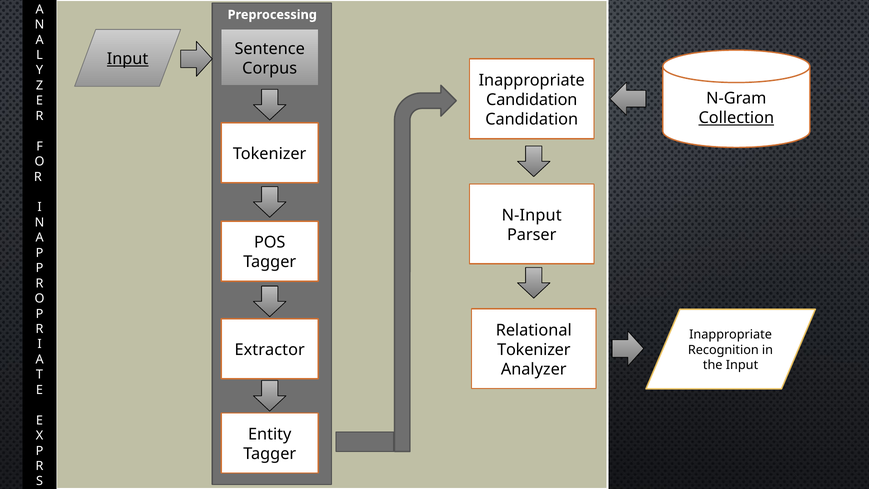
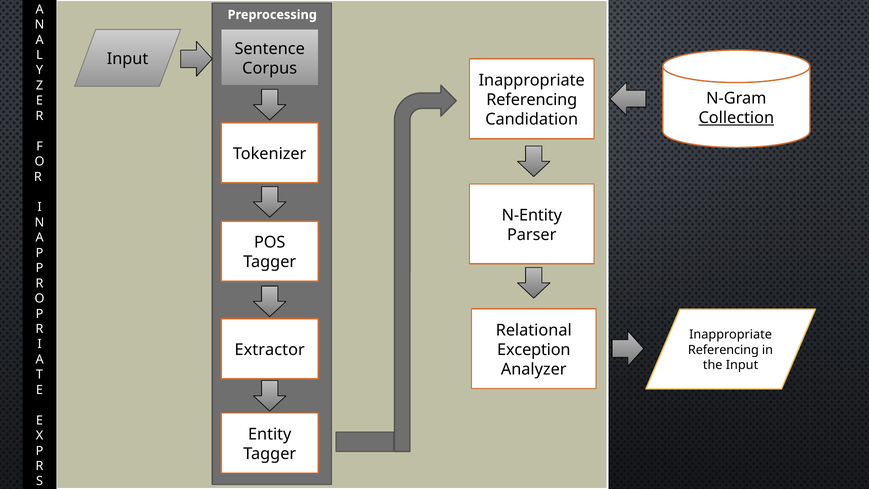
Input underline: present -> none (128, 59)
Candidation: Candidation -> Referencing (532, 100)
N-Input: N-Input -> N-Entity (532, 215)
Tokenizer: Tokenizer -> Exception (534, 350)
Recognition: Recognition -> Referencing (723, 350)
